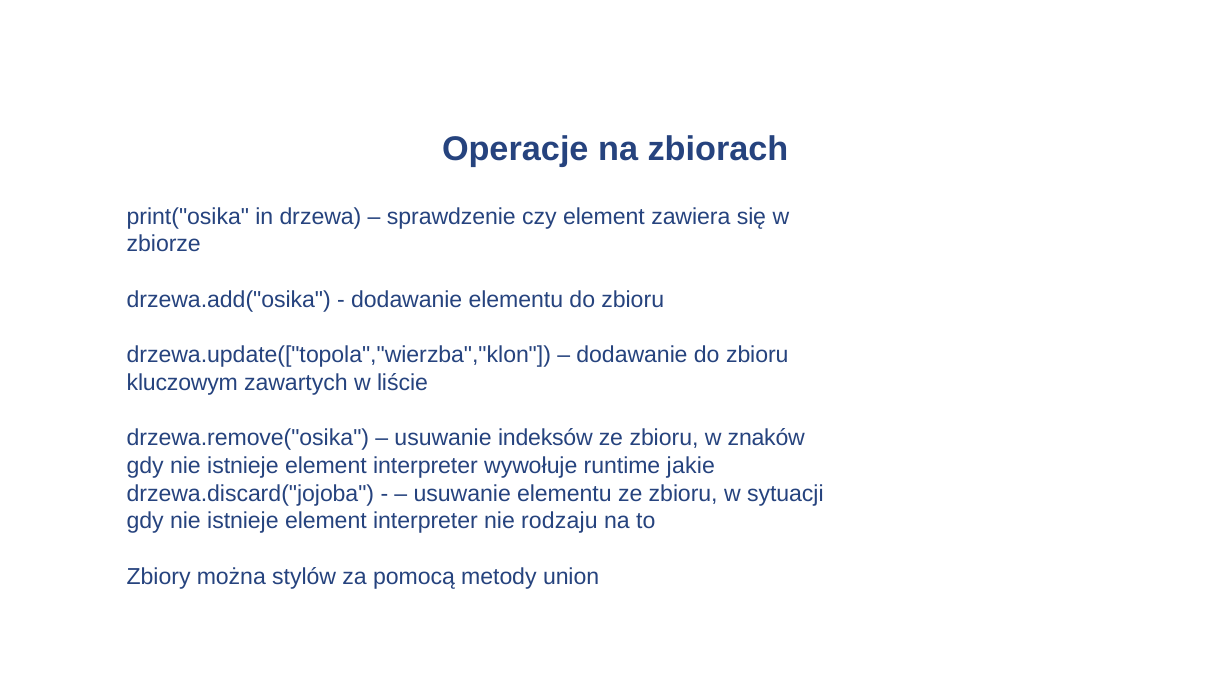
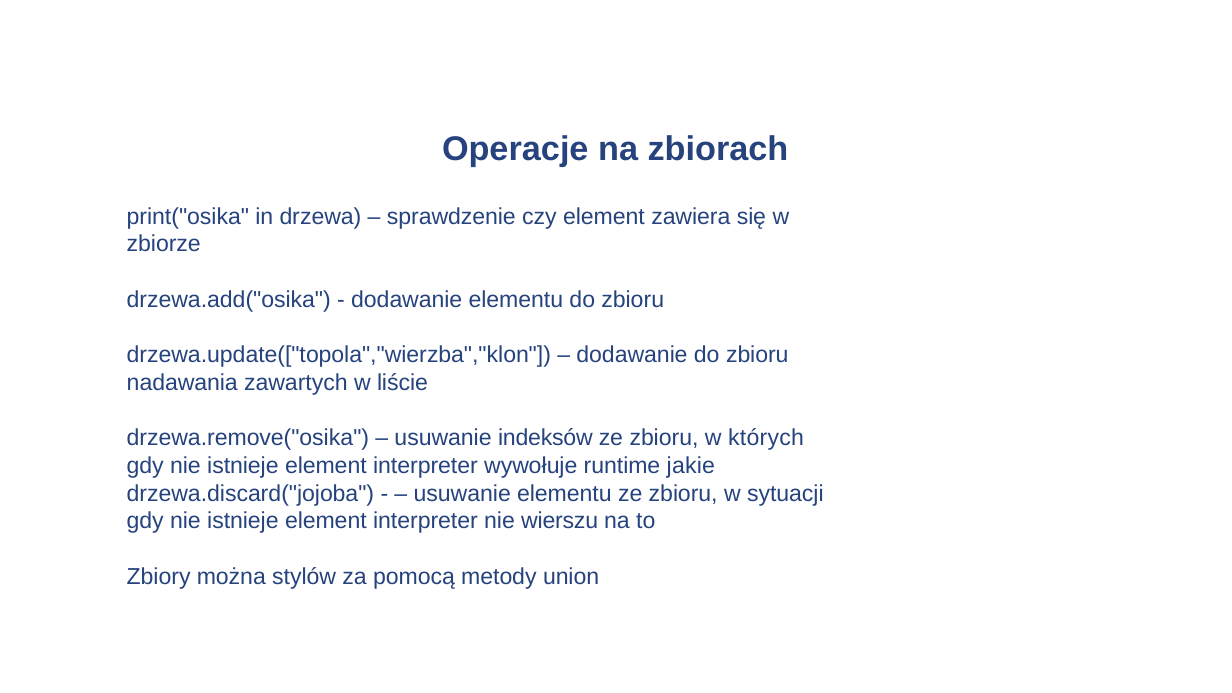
kluczowym: kluczowym -> nadawania (182, 383)
znaków: znaków -> których (766, 438)
rodzaju: rodzaju -> wierszu (560, 521)
